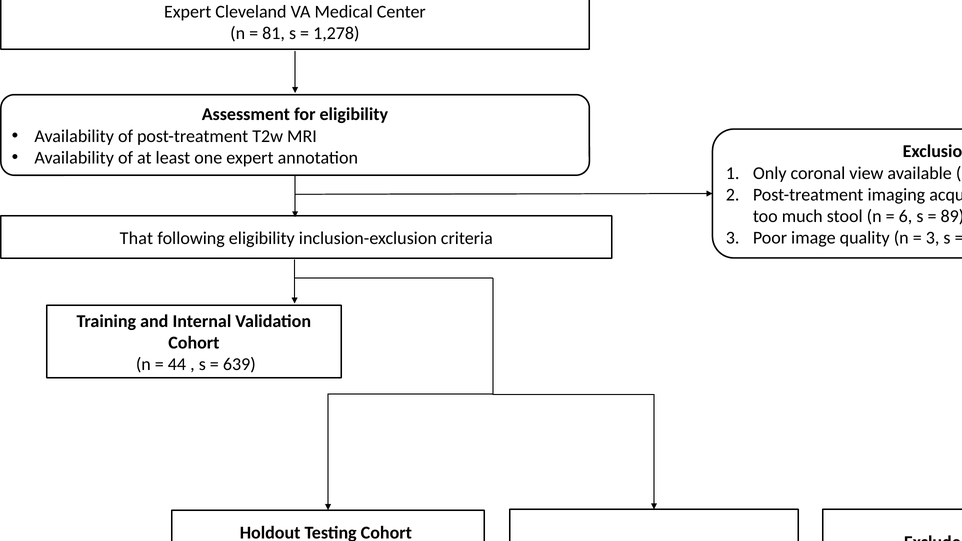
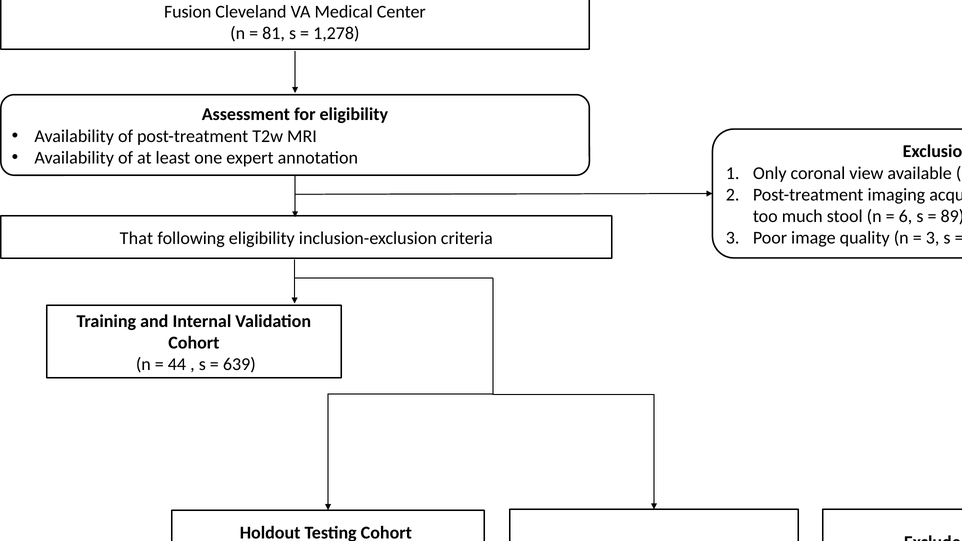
Expert: Expert -> Fusion (188, 12)
